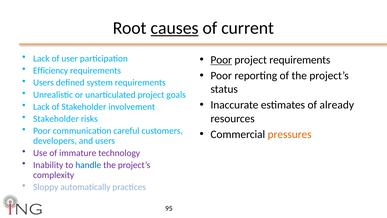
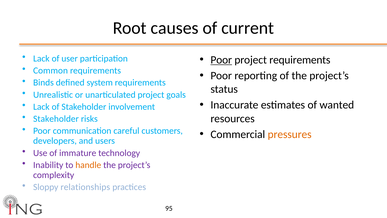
causes underline: present -> none (175, 28)
Efficiency: Efficiency -> Common (51, 70)
Users: Users -> Binds (43, 83)
already: already -> wanted (337, 105)
handle colour: blue -> orange (88, 165)
automatically: automatically -> relationships (85, 187)
